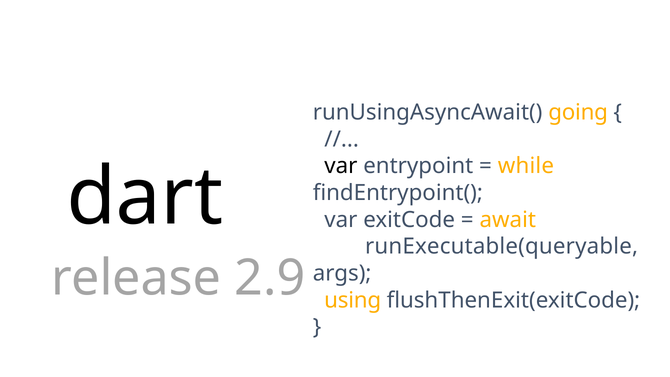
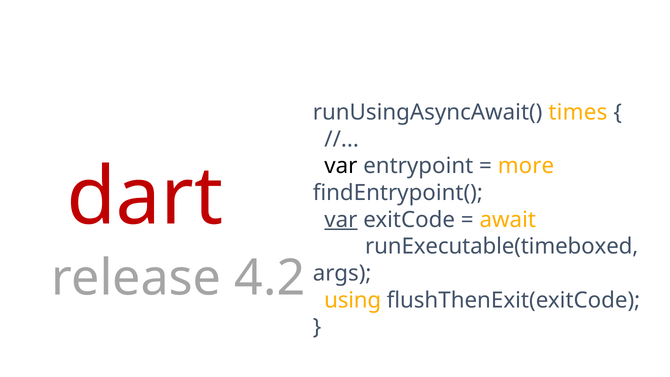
going: going -> times (578, 112)
while: while -> more (526, 166)
dart colour: black -> red (145, 197)
var underline: none -> present (341, 220)
runExecutable(queryable: runExecutable(queryable -> runExecutable(timeboxed (502, 246)
2.9: 2.9 -> 4.2 (270, 278)
